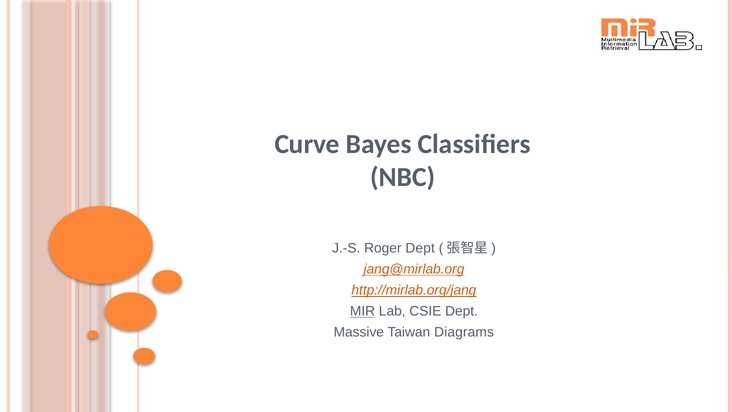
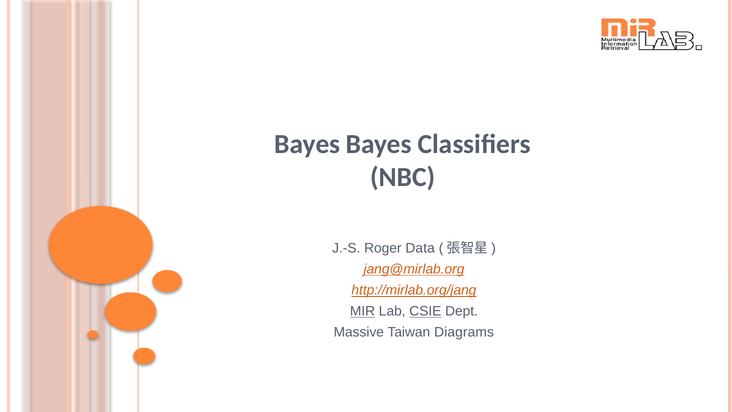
Curve: Curve -> Bayes (307, 144)
Roger Dept: Dept -> Data (420, 248)
CSIE underline: none -> present (425, 311)
